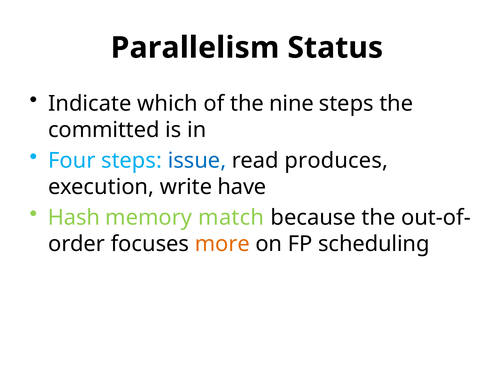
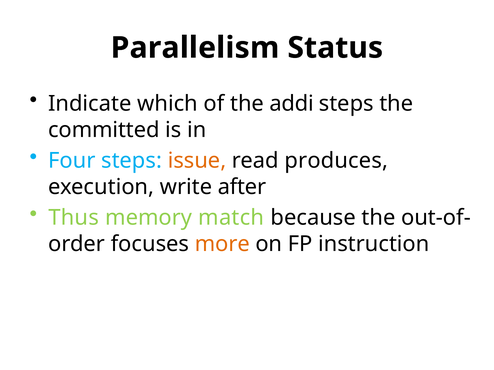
nine: nine -> addi (292, 104)
issue colour: blue -> orange (197, 161)
have: have -> after (242, 187)
Hash: Hash -> Thus (74, 218)
scheduling: scheduling -> instruction (374, 244)
